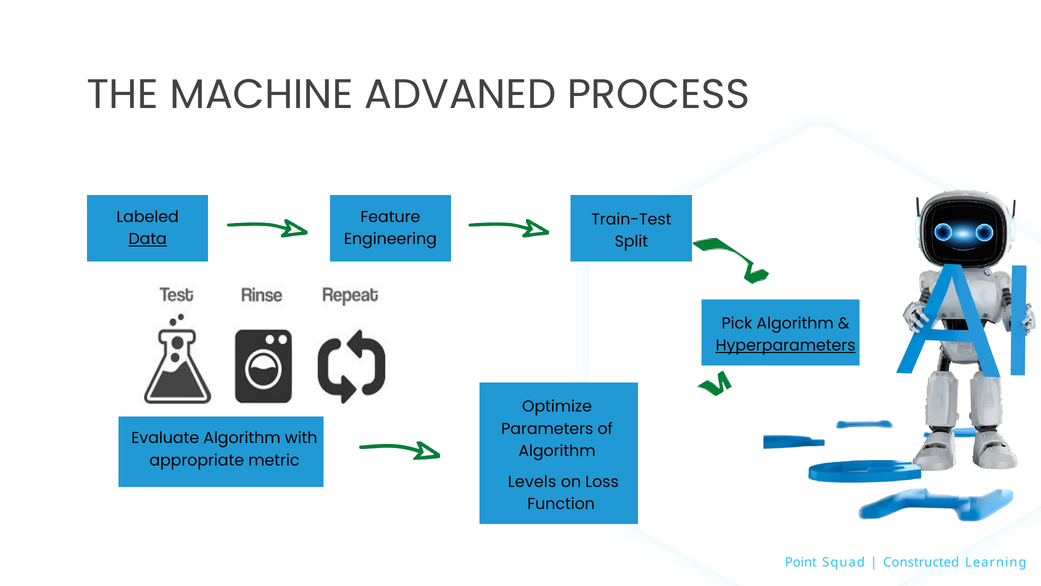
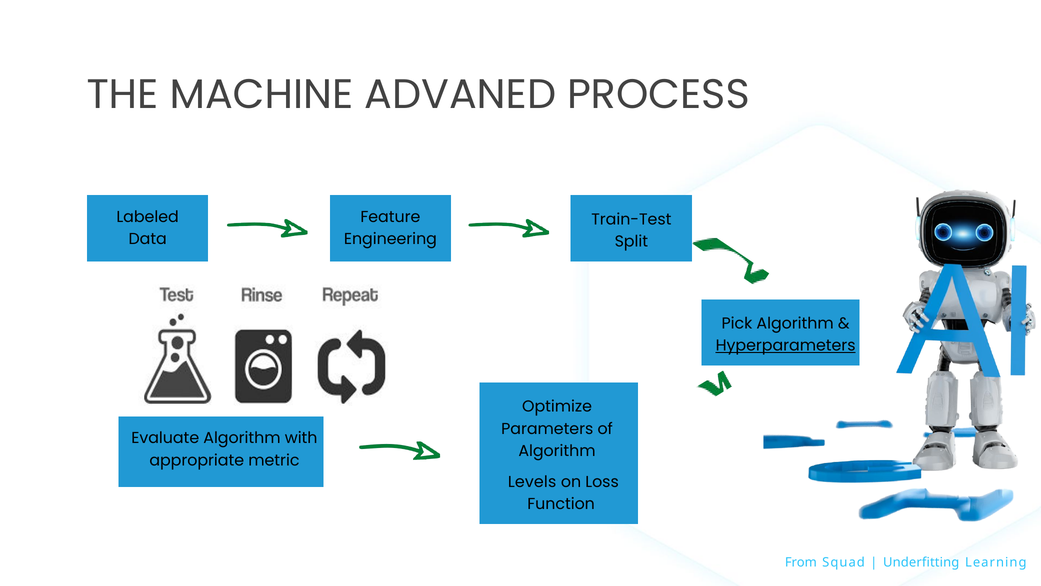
Data underline: present -> none (148, 239)
Point: Point -> From (801, 562)
Constructed: Constructed -> Underfitting (921, 562)
